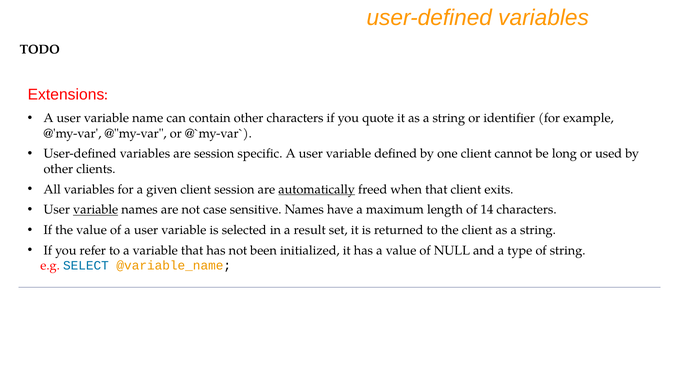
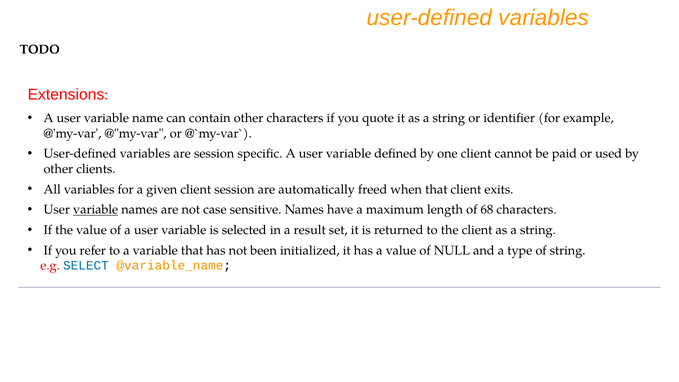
long: long -> paid (564, 154)
automatically underline: present -> none (317, 189)
14: 14 -> 68 (487, 210)
